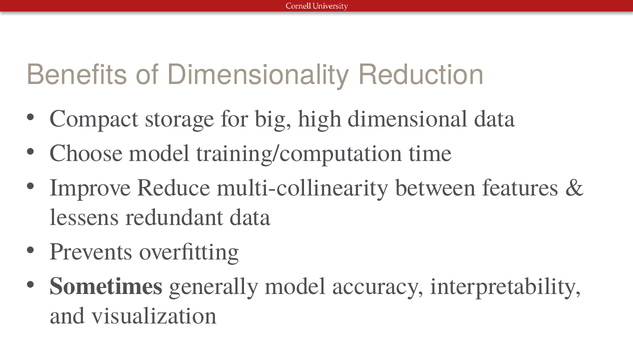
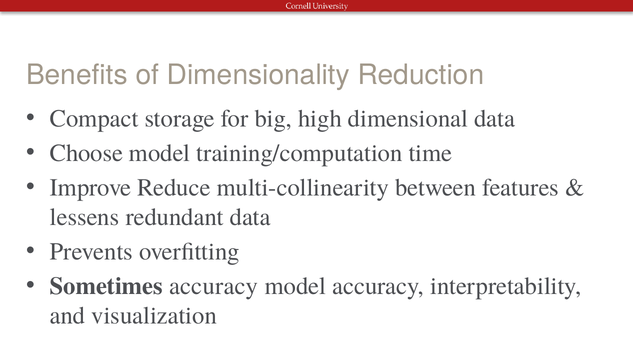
Sometimes generally: generally -> accuracy (214, 286)
